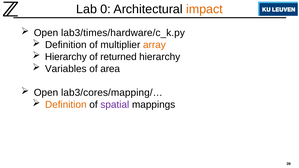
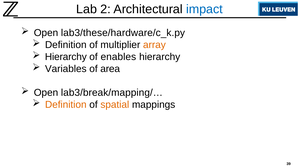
0: 0 -> 2 (106, 9)
impact colour: orange -> blue (204, 9)
lab3/times/hardware/c_k.py: lab3/times/hardware/c_k.py -> lab3/these/hardware/c_k.py (123, 33)
returned: returned -> enables (118, 57)
lab3/cores/mapping/…: lab3/cores/mapping/… -> lab3/break/mapping/… (112, 93)
spatial colour: purple -> orange (115, 105)
